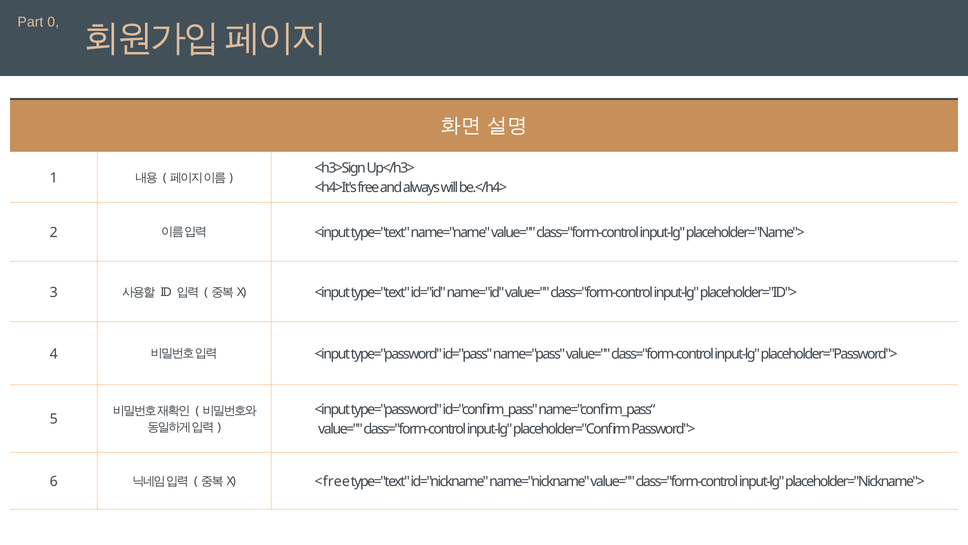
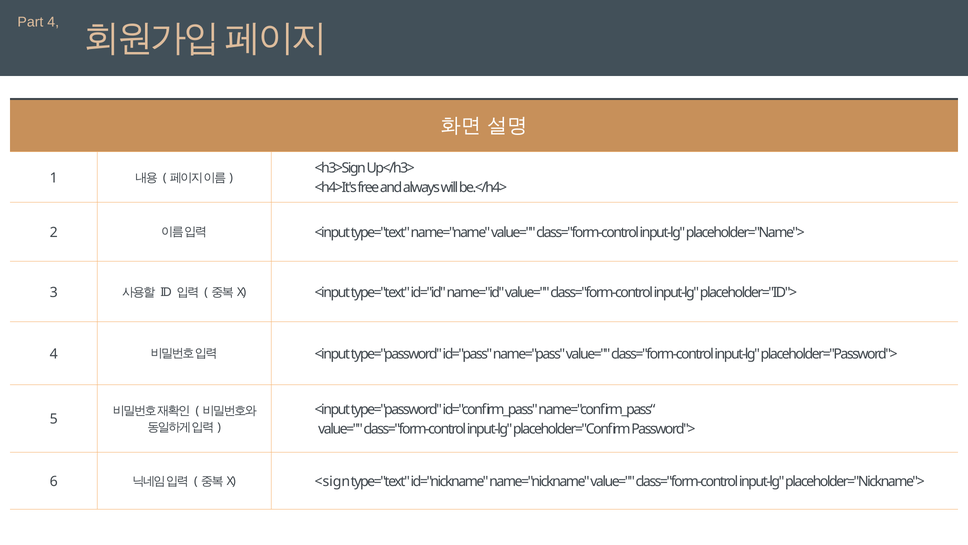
Part 0: 0 -> 4 (53, 22)
<free: <free -> <sign (332, 481)
